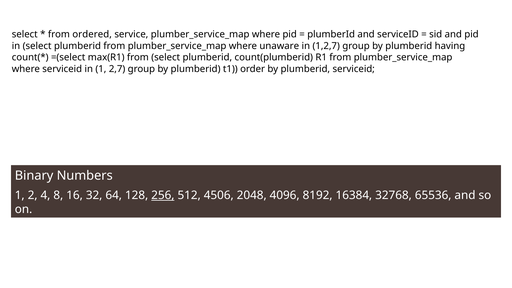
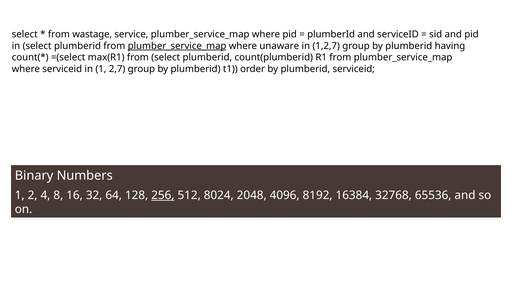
ordered: ordered -> wastage (92, 34)
plumber_service_map underline: none -> present (177, 46)
4506: 4506 -> 8024 (219, 195)
